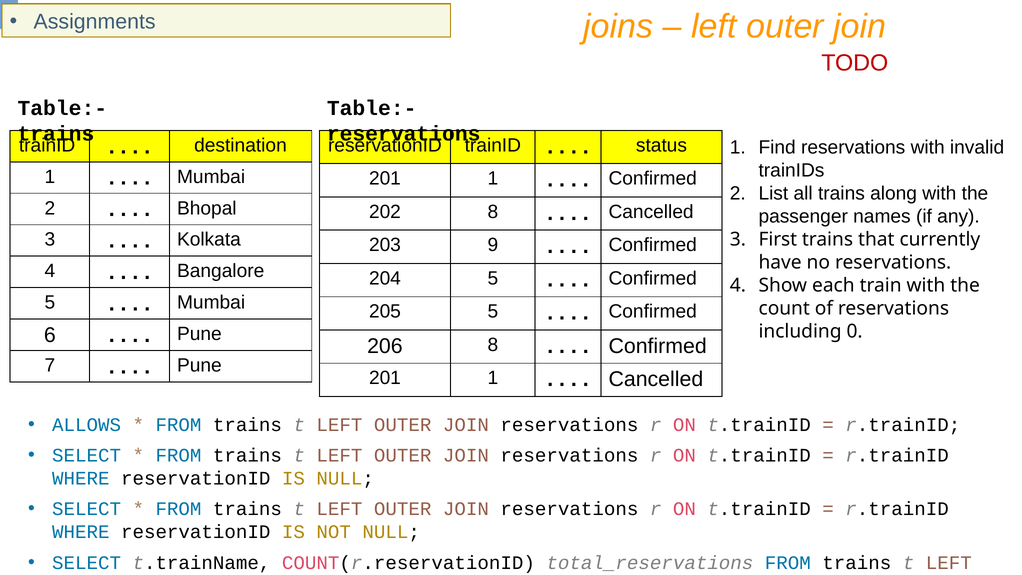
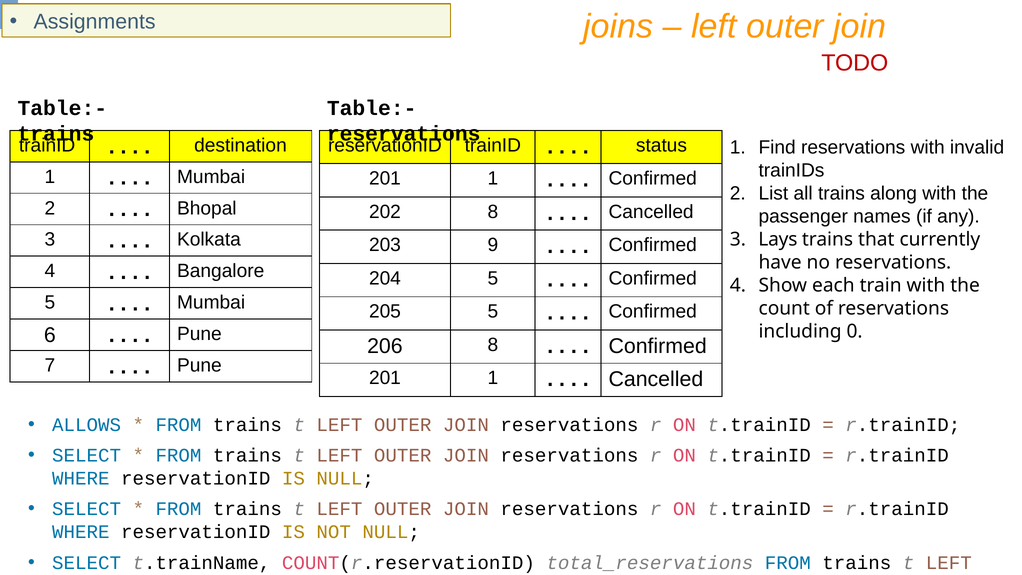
First: First -> Lays (778, 239)
